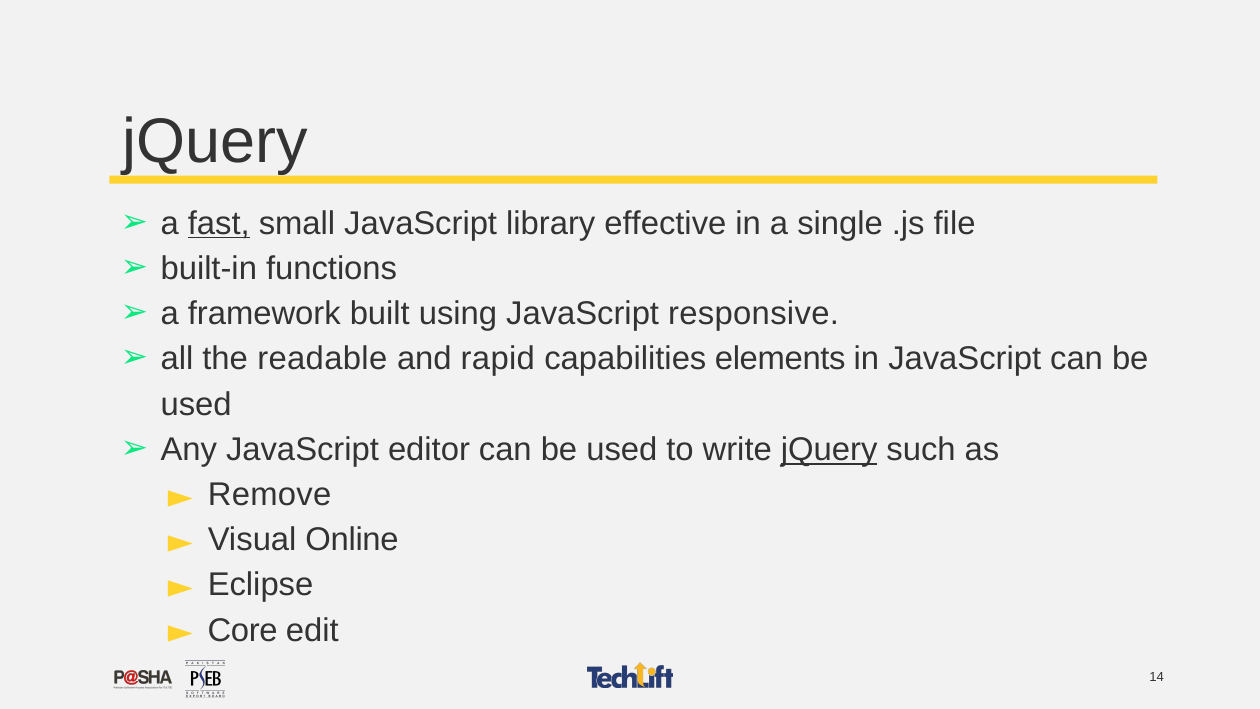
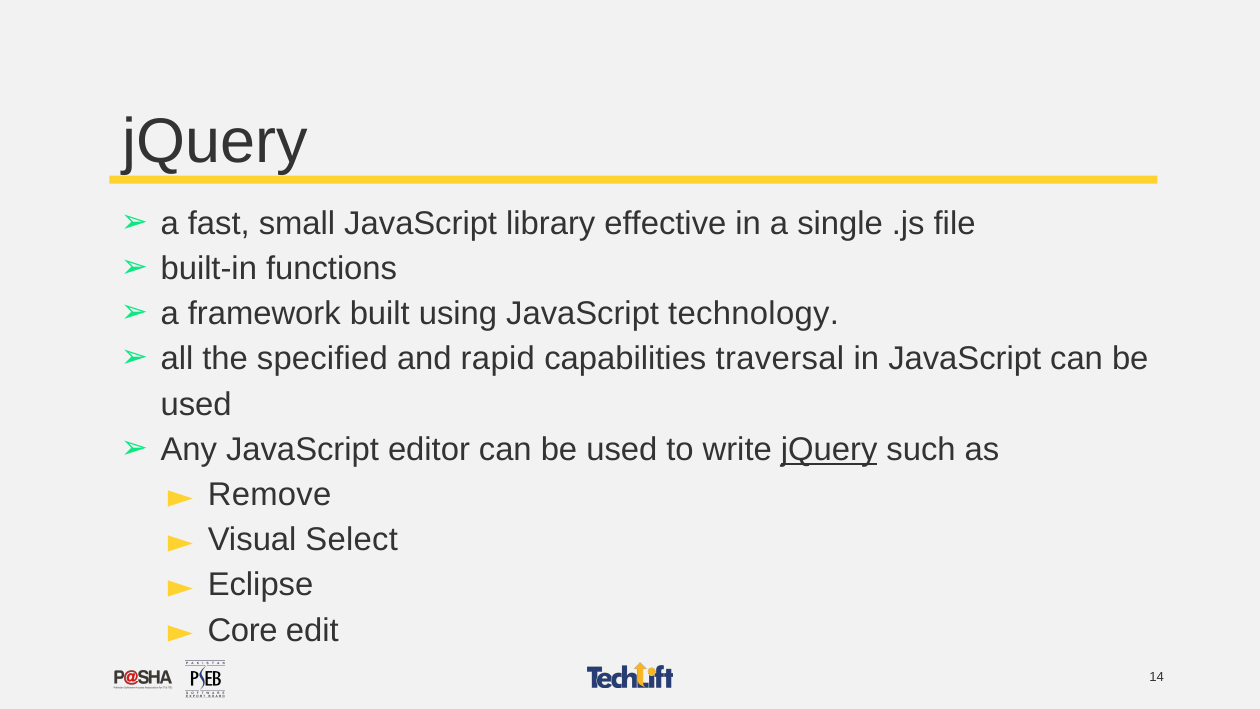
fast underline: present -> none (219, 223)
responsive: responsive -> technology (754, 314)
readable: readable -> specified (322, 359)
elements: elements -> traversal (780, 359)
Online: Online -> Select (352, 540)
